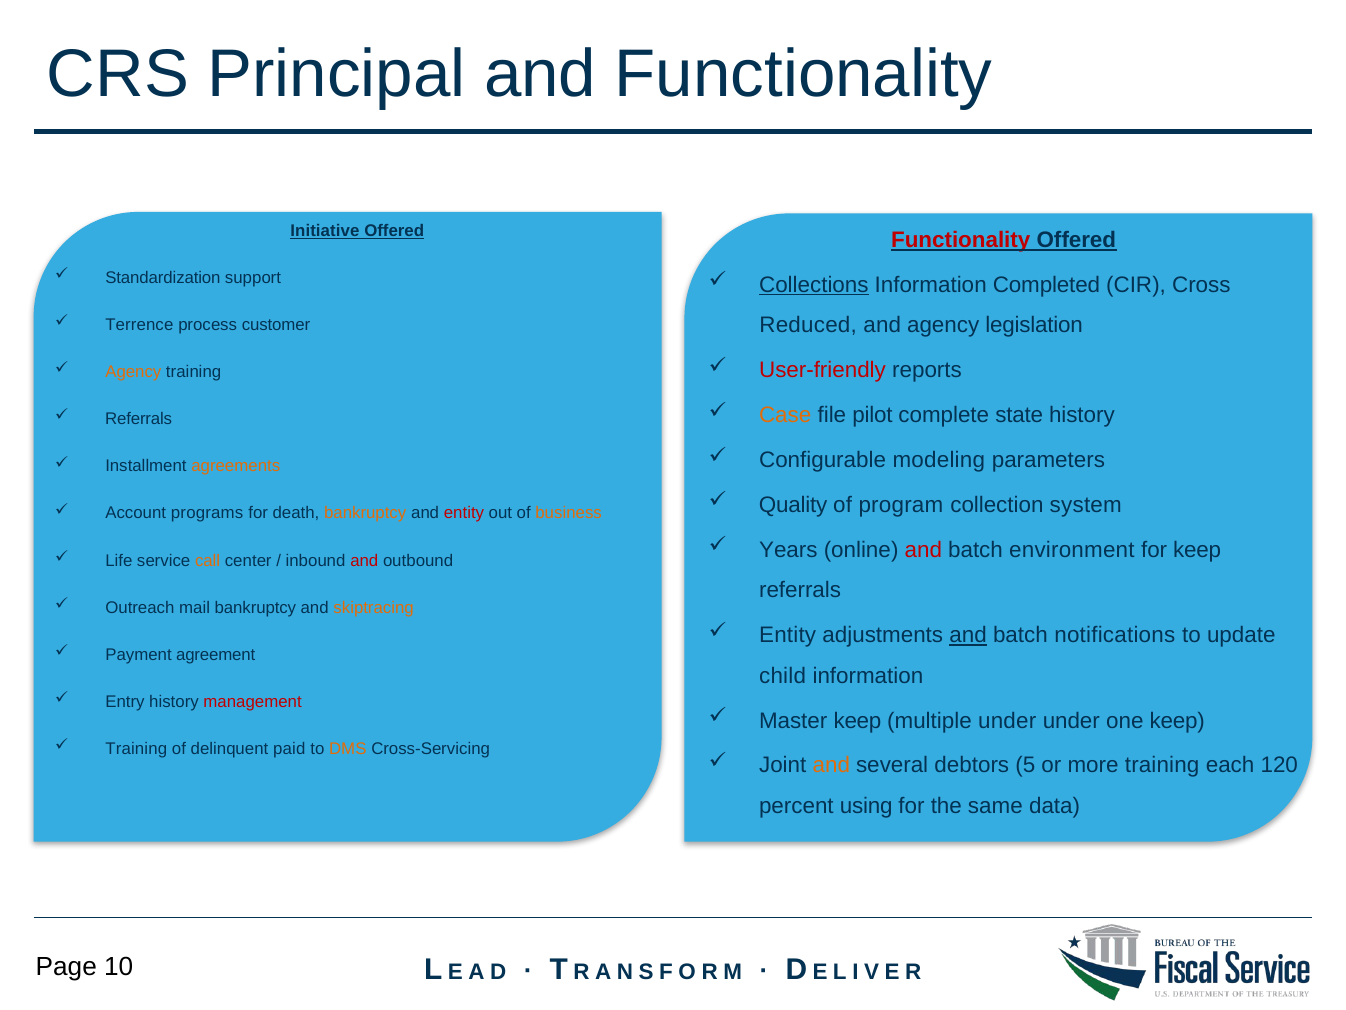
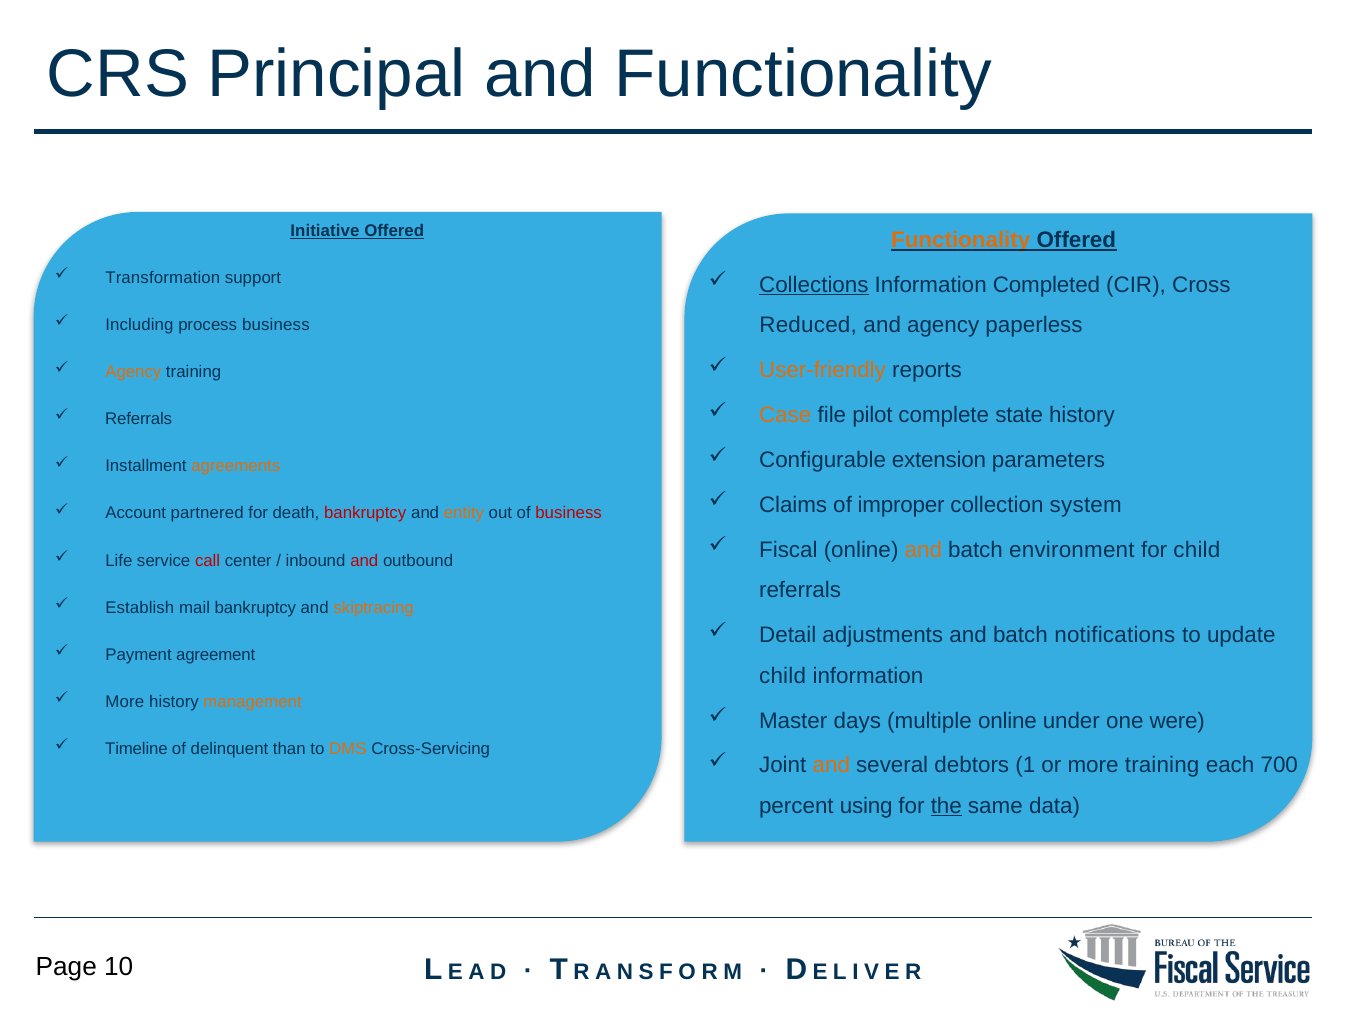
Functionality colour: red -> orange (961, 240)
Standardization: Standardization -> Transformation (163, 278)
legislation: legislation -> paperless (1034, 325)
Terrence: Terrence -> Including (139, 325)
process customer: customer -> business (276, 325)
User-friendly colour: red -> orange (823, 370)
modeling: modeling -> extension (939, 460)
Quality: Quality -> Claims (793, 505)
program: program -> improper (901, 505)
programs: programs -> partnered (207, 513)
bankruptcy colour: orange -> red (365, 513)
entity colour: red -> orange (464, 513)
business colour: orange -> red (569, 513)
Years: Years -> Fiscal (788, 550)
and colour: red -> orange (923, 550)
for keep: keep -> child (1197, 550)
call colour: orange -> red (208, 560)
Outreach: Outreach -> Establish (140, 607)
Entity: Entity -> Detail (788, 635)
and underline: present -> none (968, 635)
Entry: Entry -> More (125, 702)
management colour: red -> orange (253, 702)
Master keep: keep -> days (857, 720)
multiple under: under -> online (1007, 720)
one keep: keep -> were (1177, 720)
Training: Training -> Timeline (136, 749)
paid: paid -> than (289, 749)
5: 5 -> 1 (1025, 765)
120: 120 -> 700 (1279, 765)
the underline: none -> present (946, 806)
